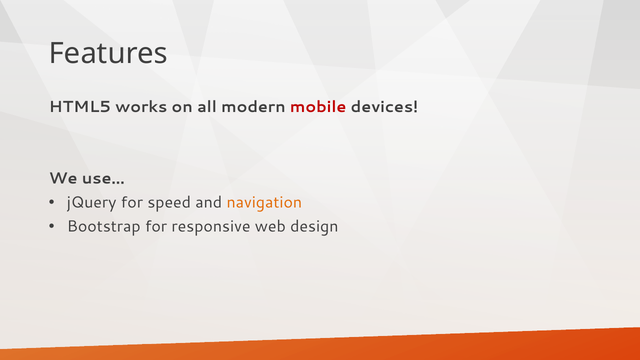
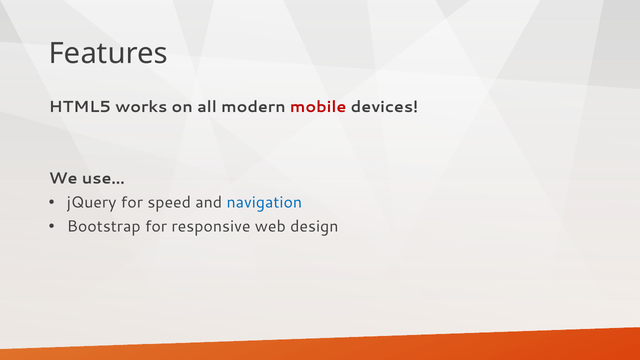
navigation colour: orange -> blue (264, 203)
